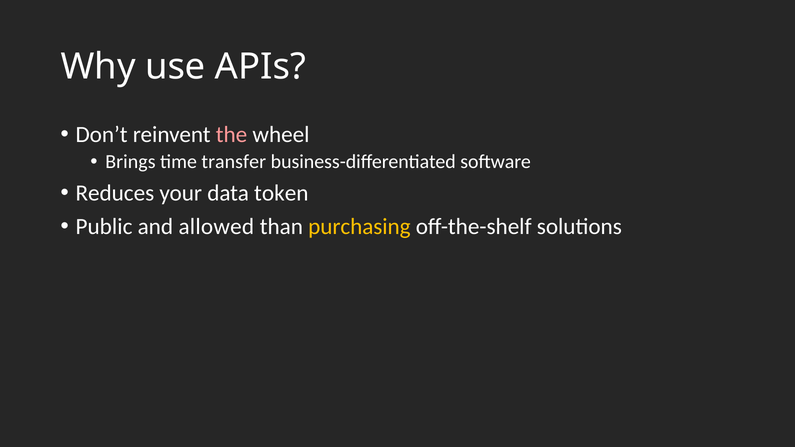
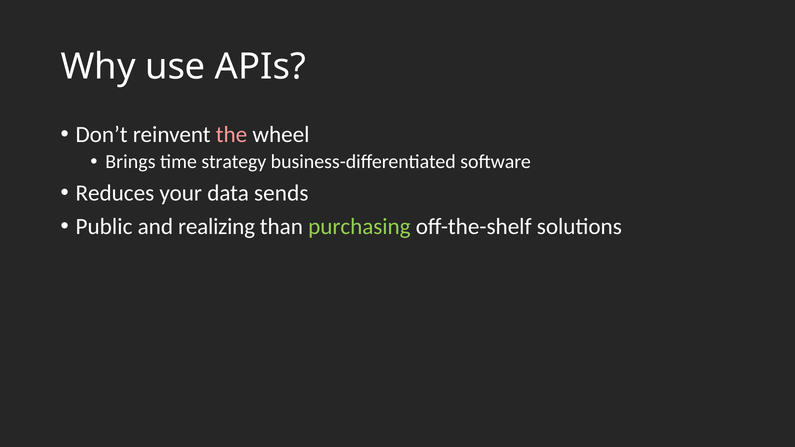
transfer: transfer -> strategy (234, 162)
token: token -> sends (281, 193)
allowed: allowed -> realizing (217, 227)
purchasing colour: yellow -> light green (359, 227)
